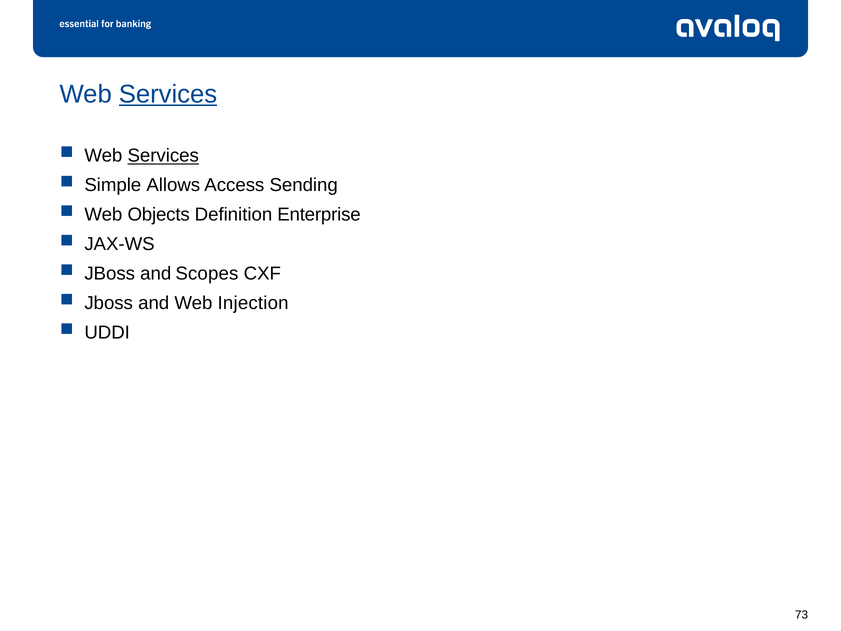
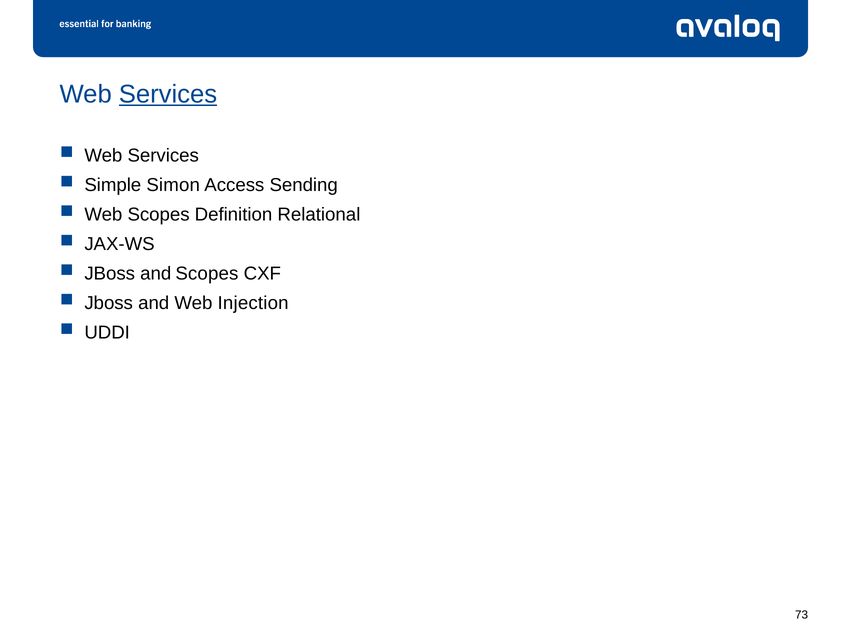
Services underline: present -> none (163, 156)
Allows: Allows -> Simon (173, 185)
Web Objects: Objects -> Scopes (159, 215)
Enterprise: Enterprise -> Relational (319, 215)
